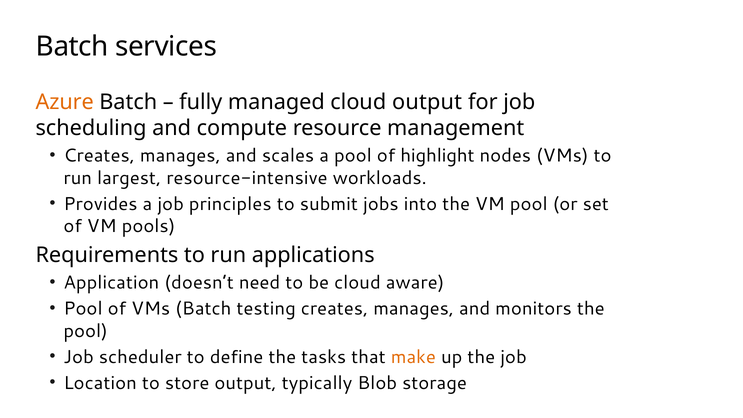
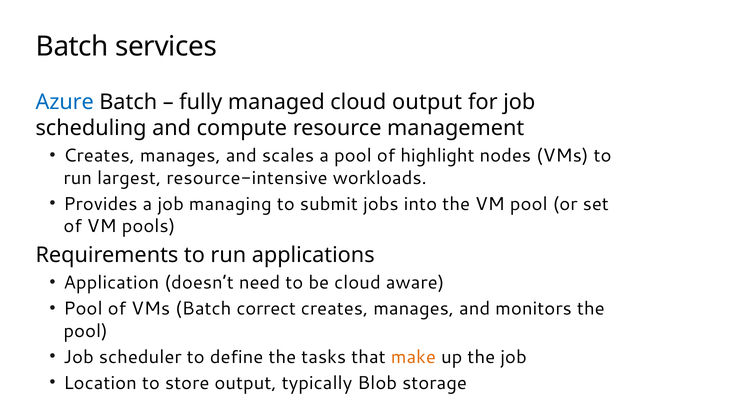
Azure colour: orange -> blue (65, 102)
principles: principles -> managing (230, 204)
testing: testing -> correct (266, 309)
